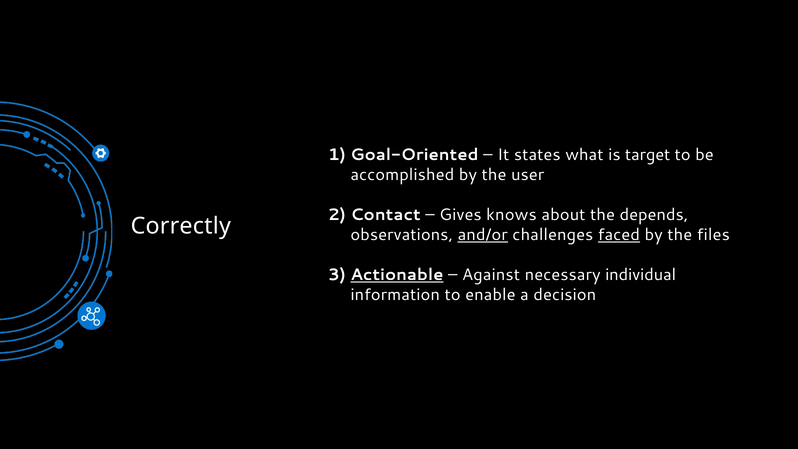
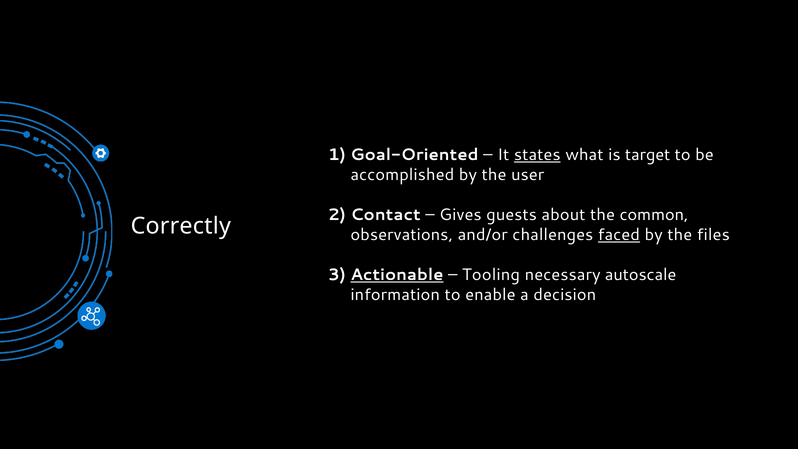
states underline: none -> present (537, 155)
knows: knows -> guests (512, 215)
depends: depends -> common (654, 215)
and/or underline: present -> none (483, 235)
Against: Against -> Tooling (491, 275)
individual: individual -> autoscale (641, 275)
